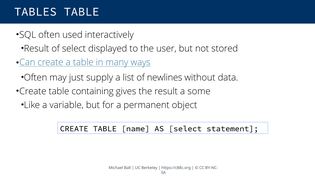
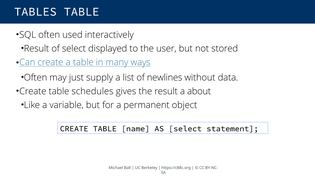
containing: containing -> schedules (92, 91)
some: some -> about (199, 91)
